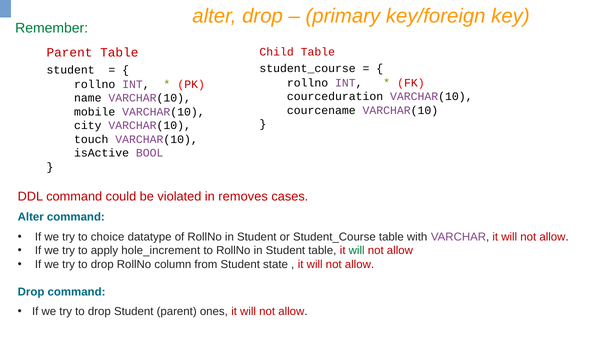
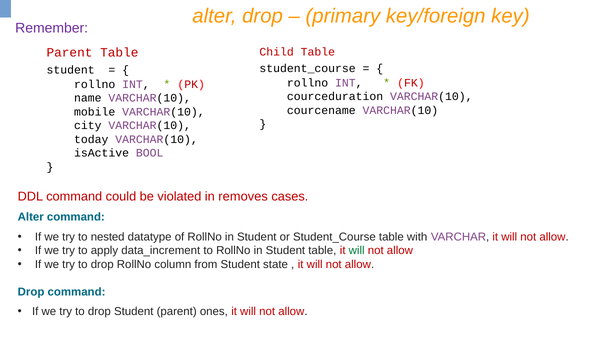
Remember colour: green -> purple (52, 28)
touch: touch -> today (91, 140)
choice: choice -> nested (108, 237)
hole_increment: hole_increment -> data_increment (161, 251)
